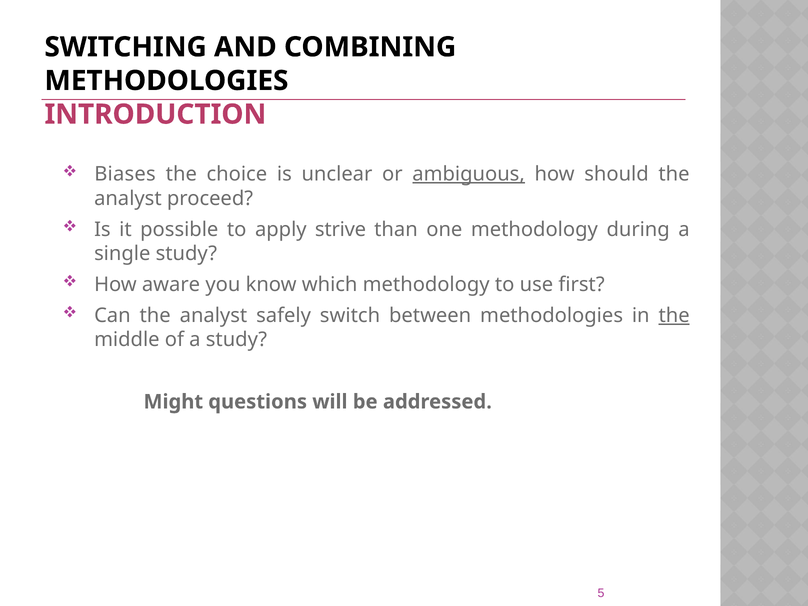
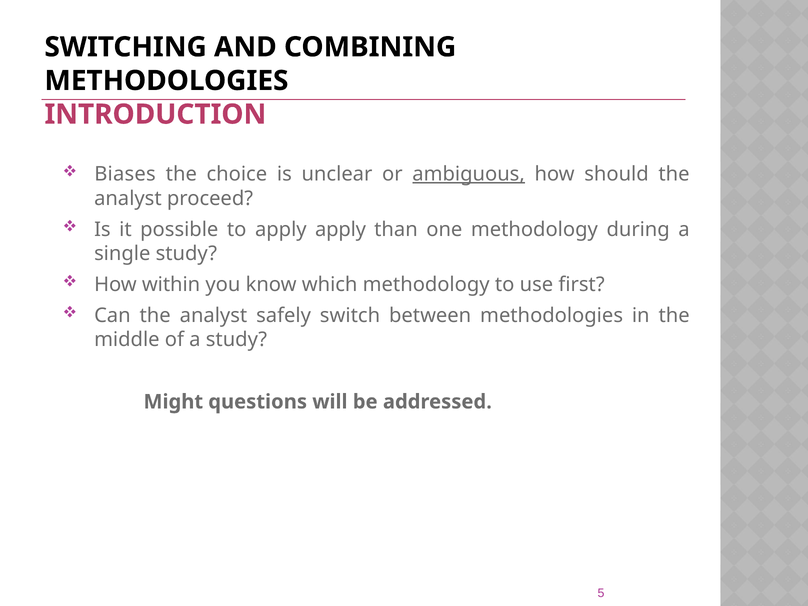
apply strive: strive -> apply (341, 229)
aware: aware -> within (171, 285)
the underline: present -> none (674, 316)
